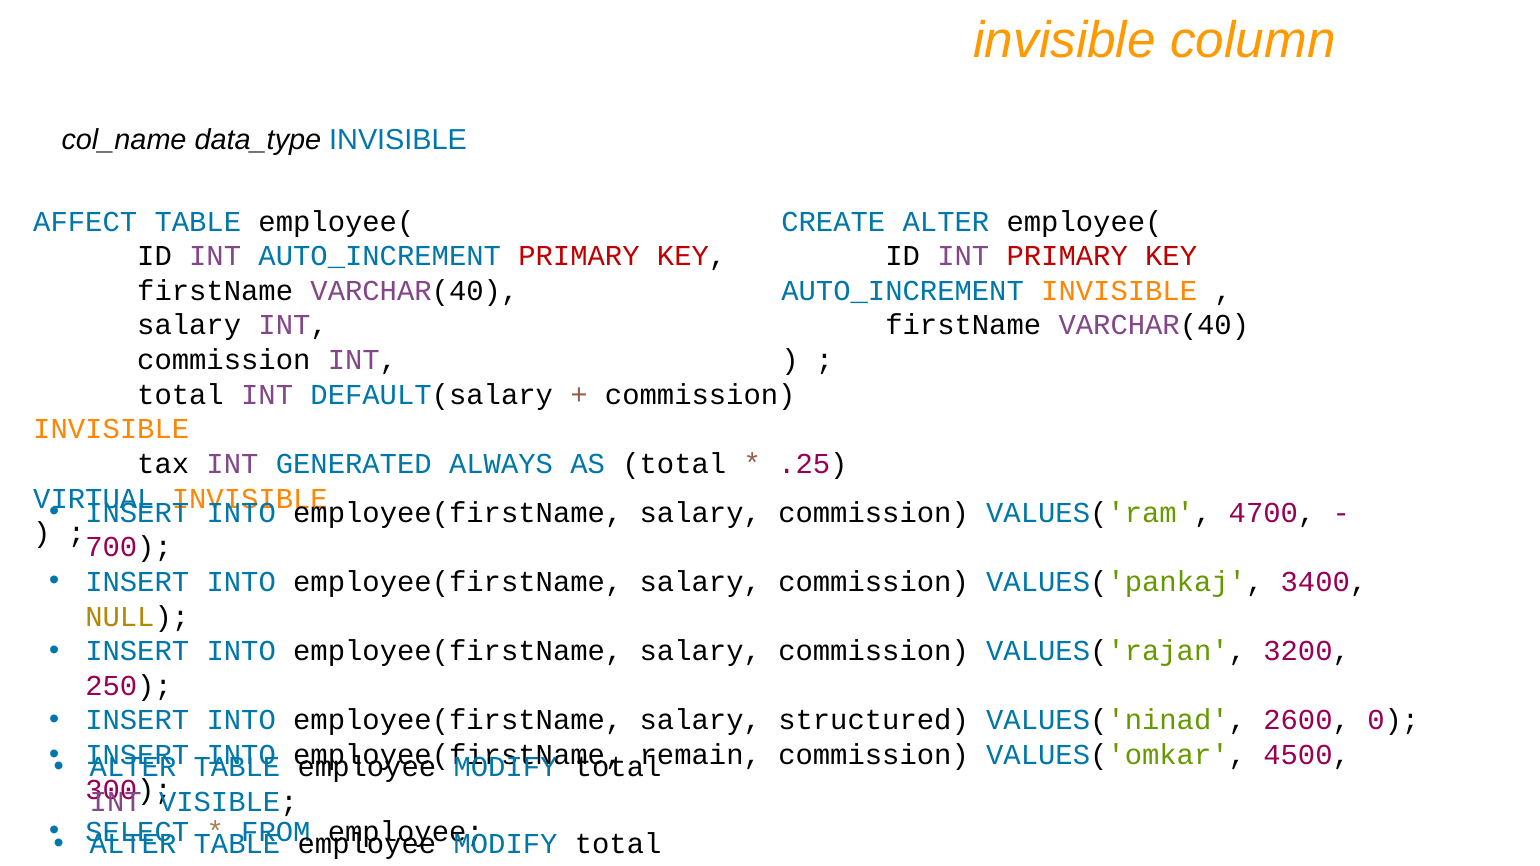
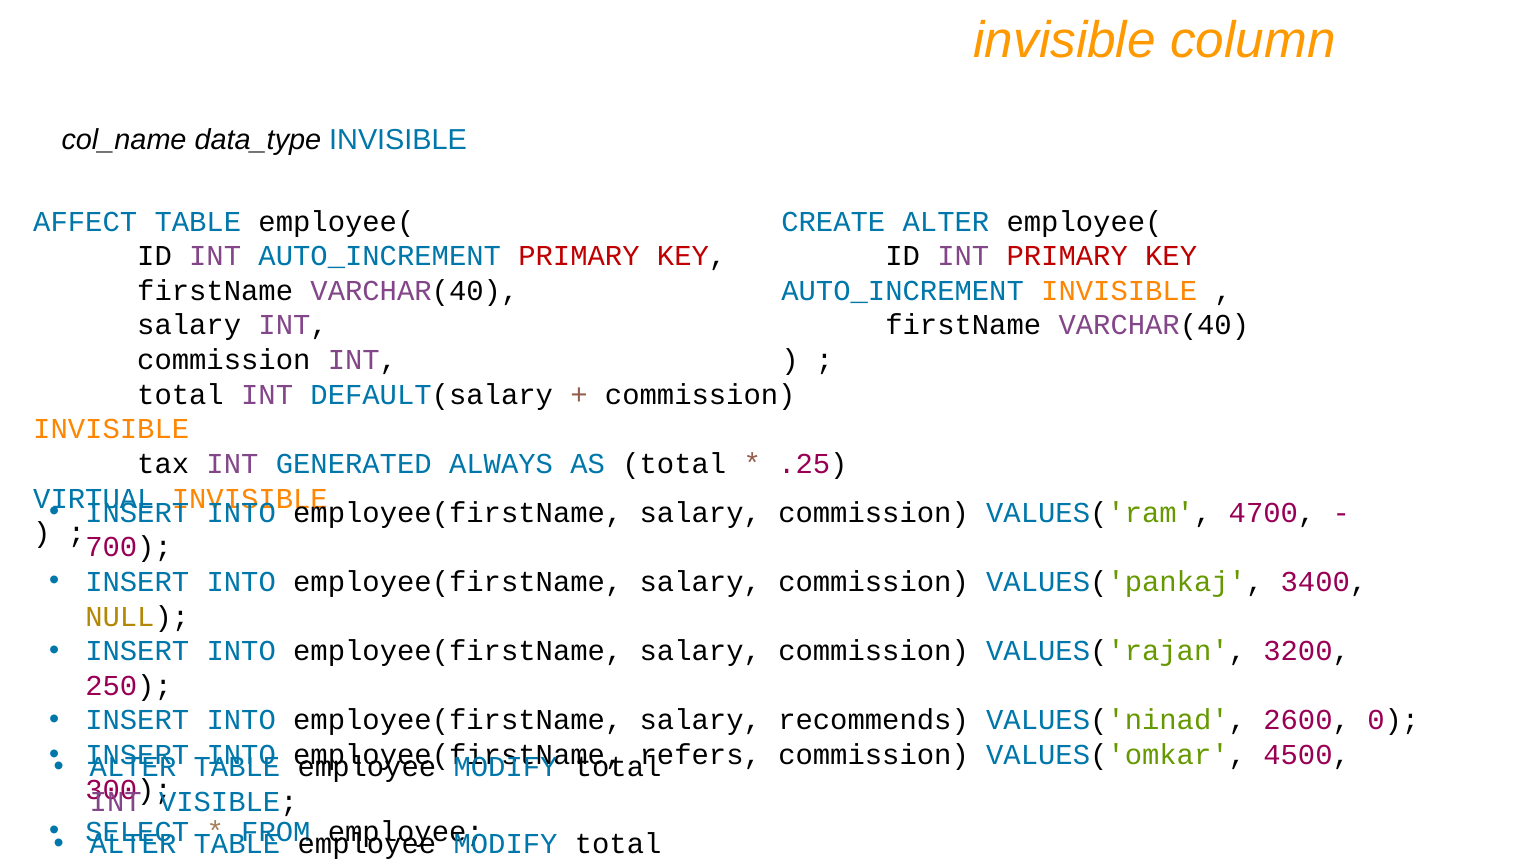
structured: structured -> recommends (874, 721)
remain: remain -> refers (700, 755)
